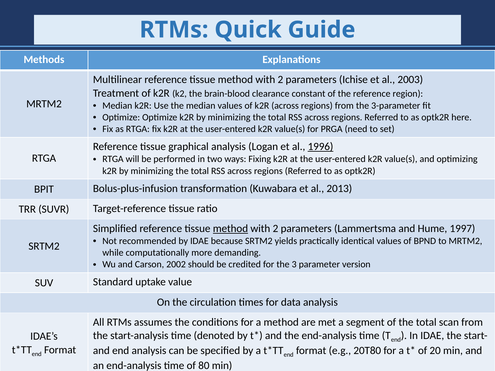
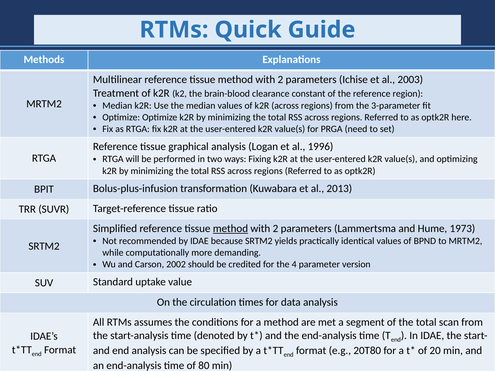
1996 underline: present -> none (321, 147)
1997: 1997 -> 1973 (462, 229)
3: 3 -> 4 (294, 265)
